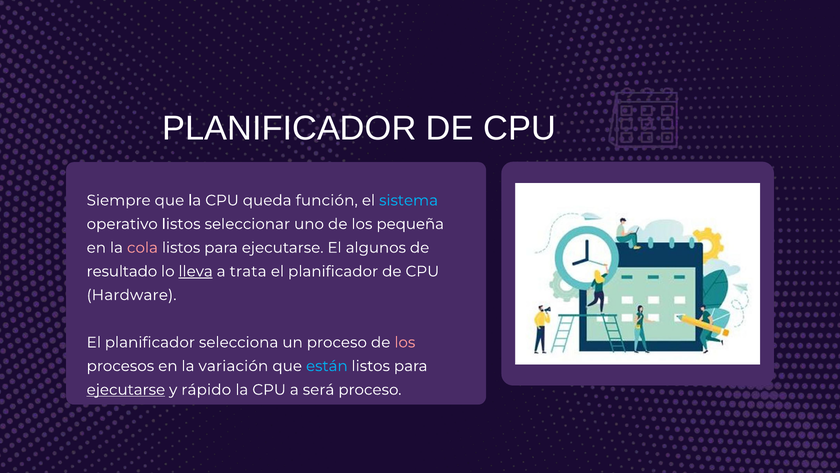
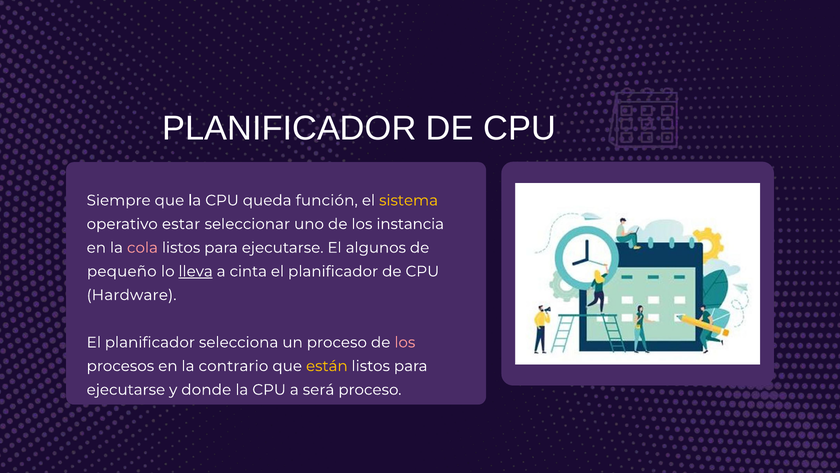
sistema colour: light blue -> yellow (409, 200)
operativo listos: listos -> estar (181, 224)
pequeña: pequeña -> instancia (410, 224)
resultado: resultado -> pequeño (122, 271)
trata: trata -> cinta (248, 271)
variación: variación -> contrario (233, 366)
están colour: light blue -> yellow (327, 366)
ejecutarse underline: present -> none (126, 389)
rápido: rápido -> donde (206, 389)
